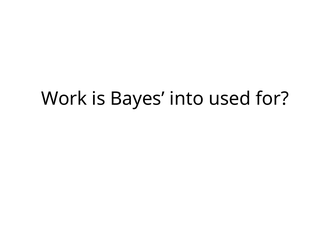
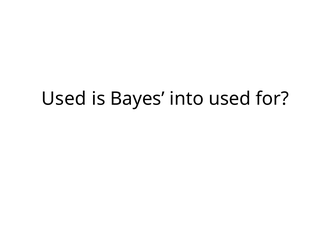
Work: Work -> Used (64, 99)
